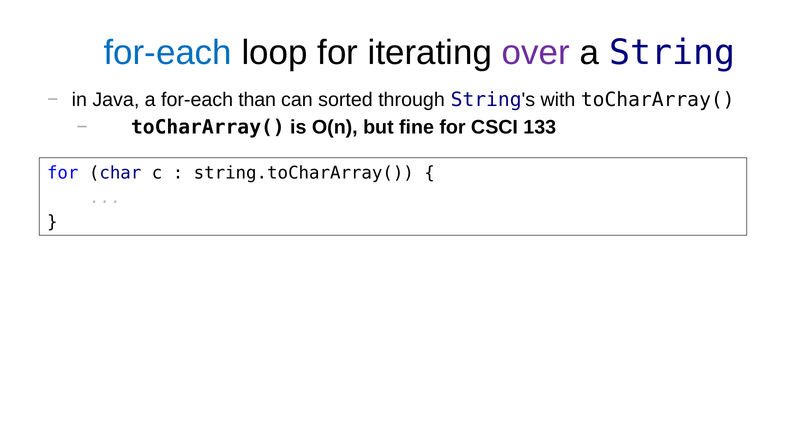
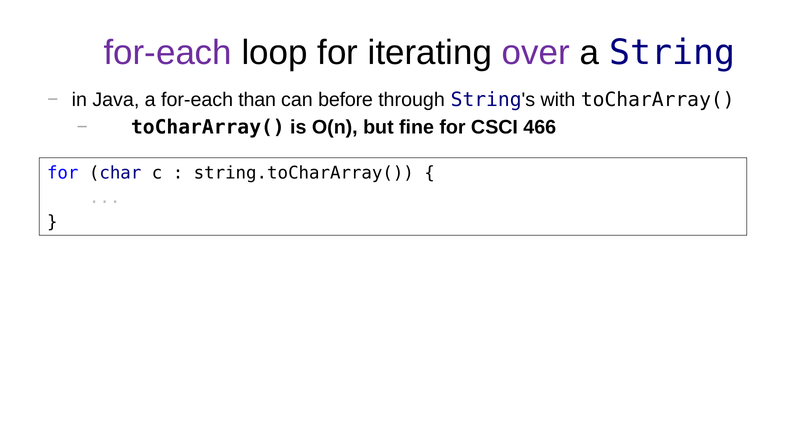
for-each colour: blue -> purple (168, 53)
sorted: sorted -> before (346, 100)
133: 133 -> 466 (540, 127)
